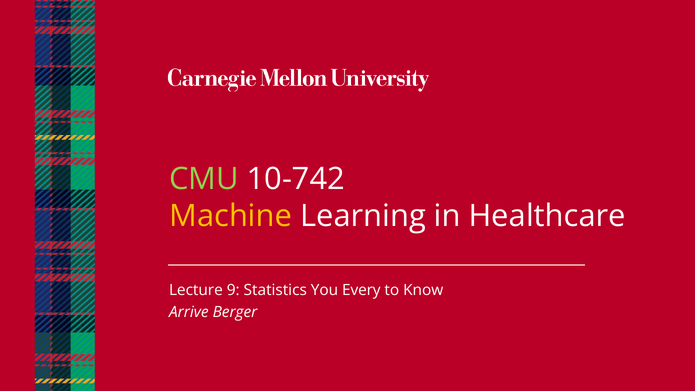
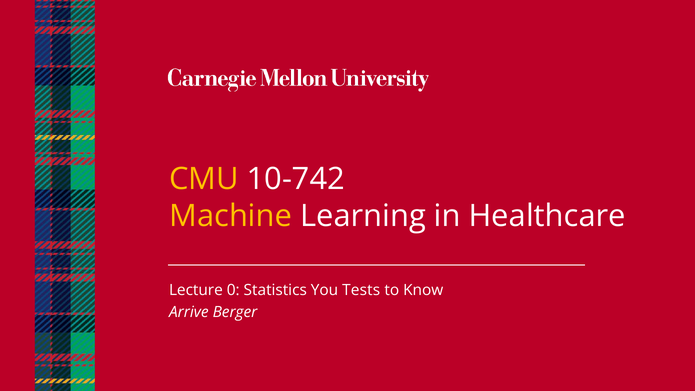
CMU colour: light green -> yellow (204, 179)
9: 9 -> 0 (233, 290)
Every: Every -> Tests (361, 290)
